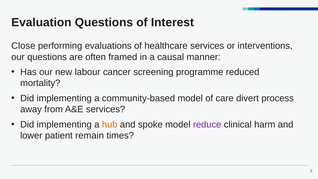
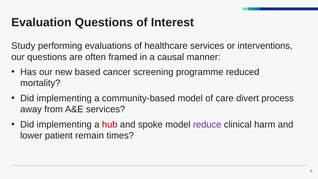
Close: Close -> Study (23, 46)
labour: labour -> based (88, 72)
hub colour: orange -> red (110, 124)
